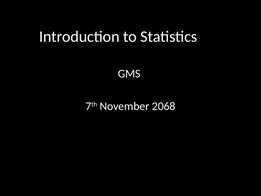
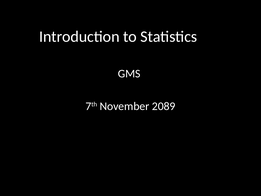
2068: 2068 -> 2089 (164, 106)
